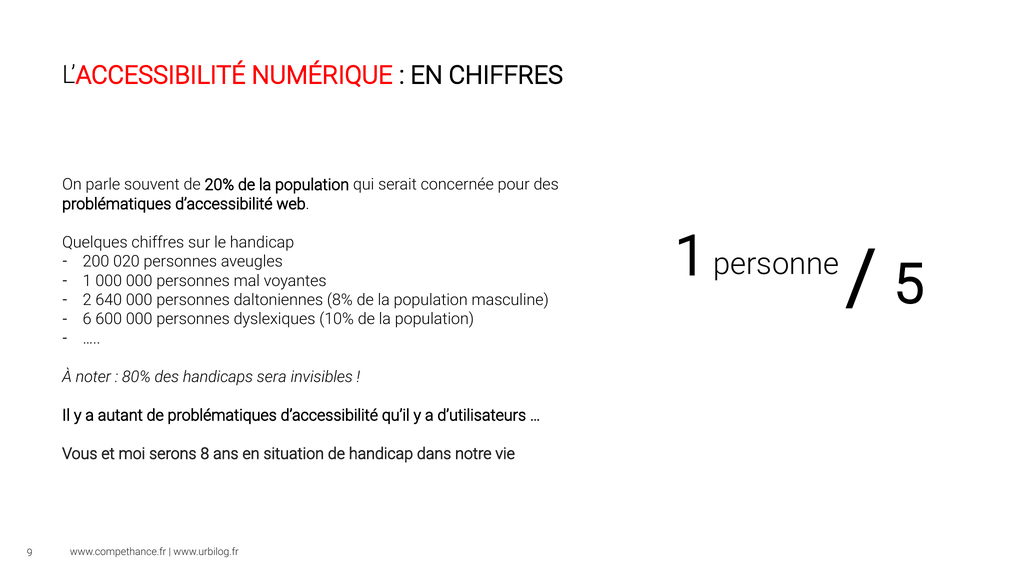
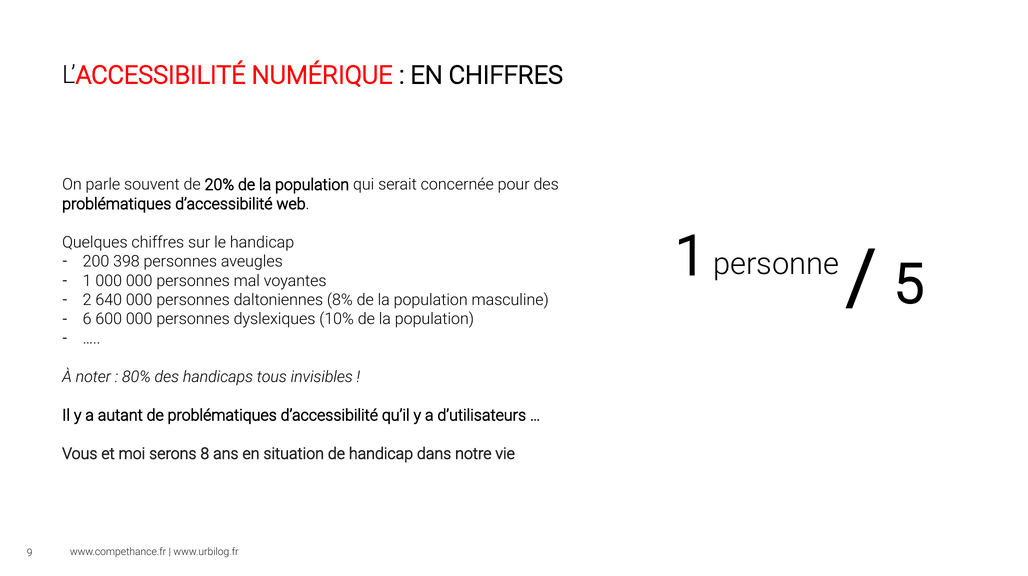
020: 020 -> 398 (126, 261)
sera: sera -> tous (272, 377)
